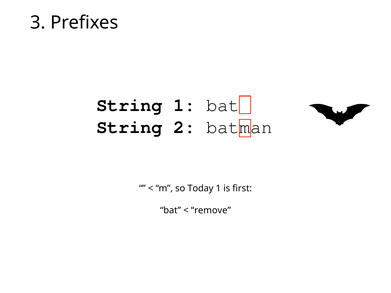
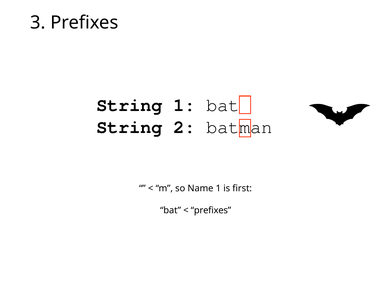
Today: Today -> Name (200, 189)
remove: remove -> prefixes (211, 211)
